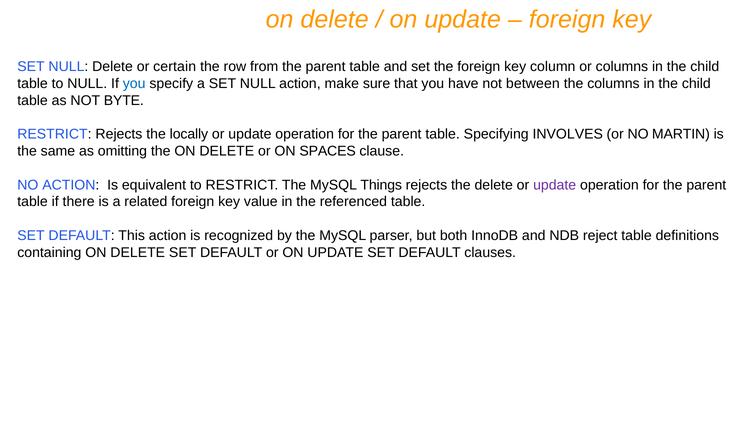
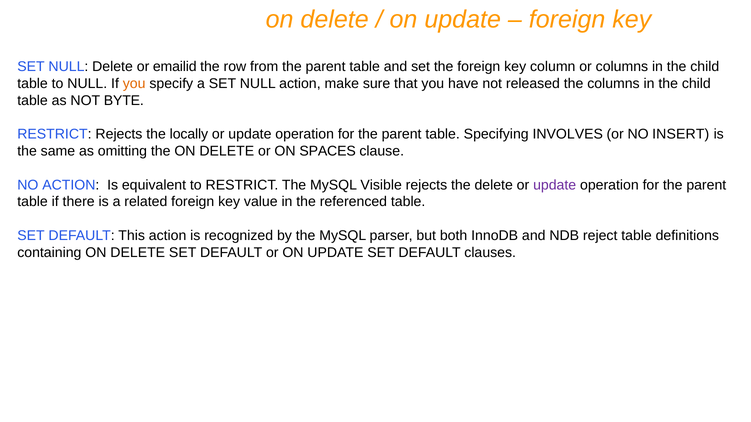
certain: certain -> emailid (175, 67)
you colour: blue -> orange (134, 84)
between: between -> released (533, 84)
MARTIN: MARTIN -> INSERT (681, 134)
Things: Things -> Visible (381, 185)
